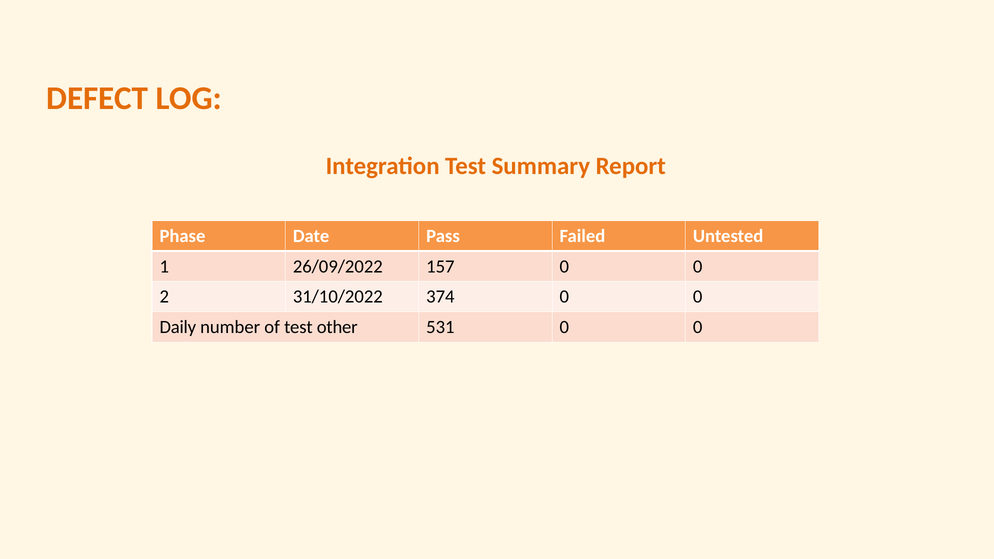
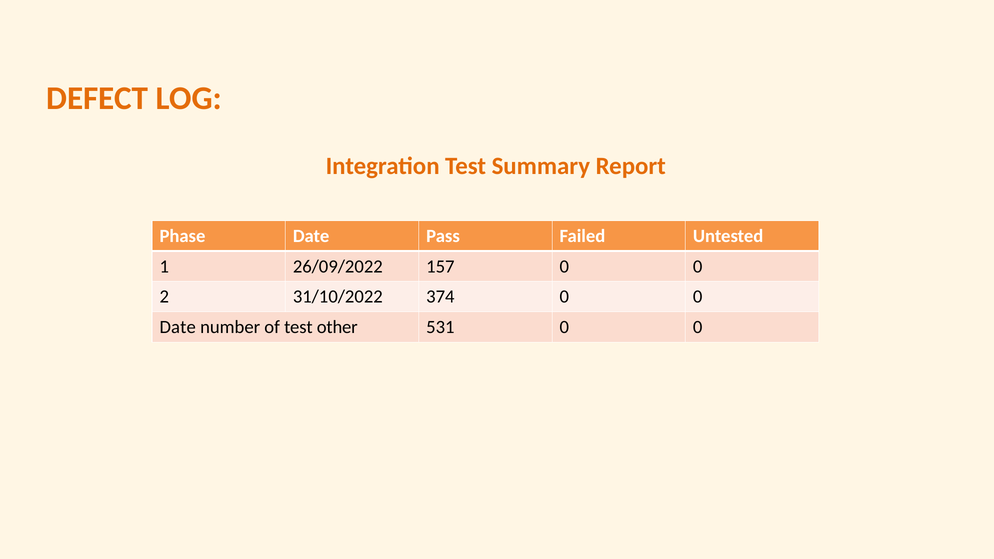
Daily: Daily -> Date (178, 327)
